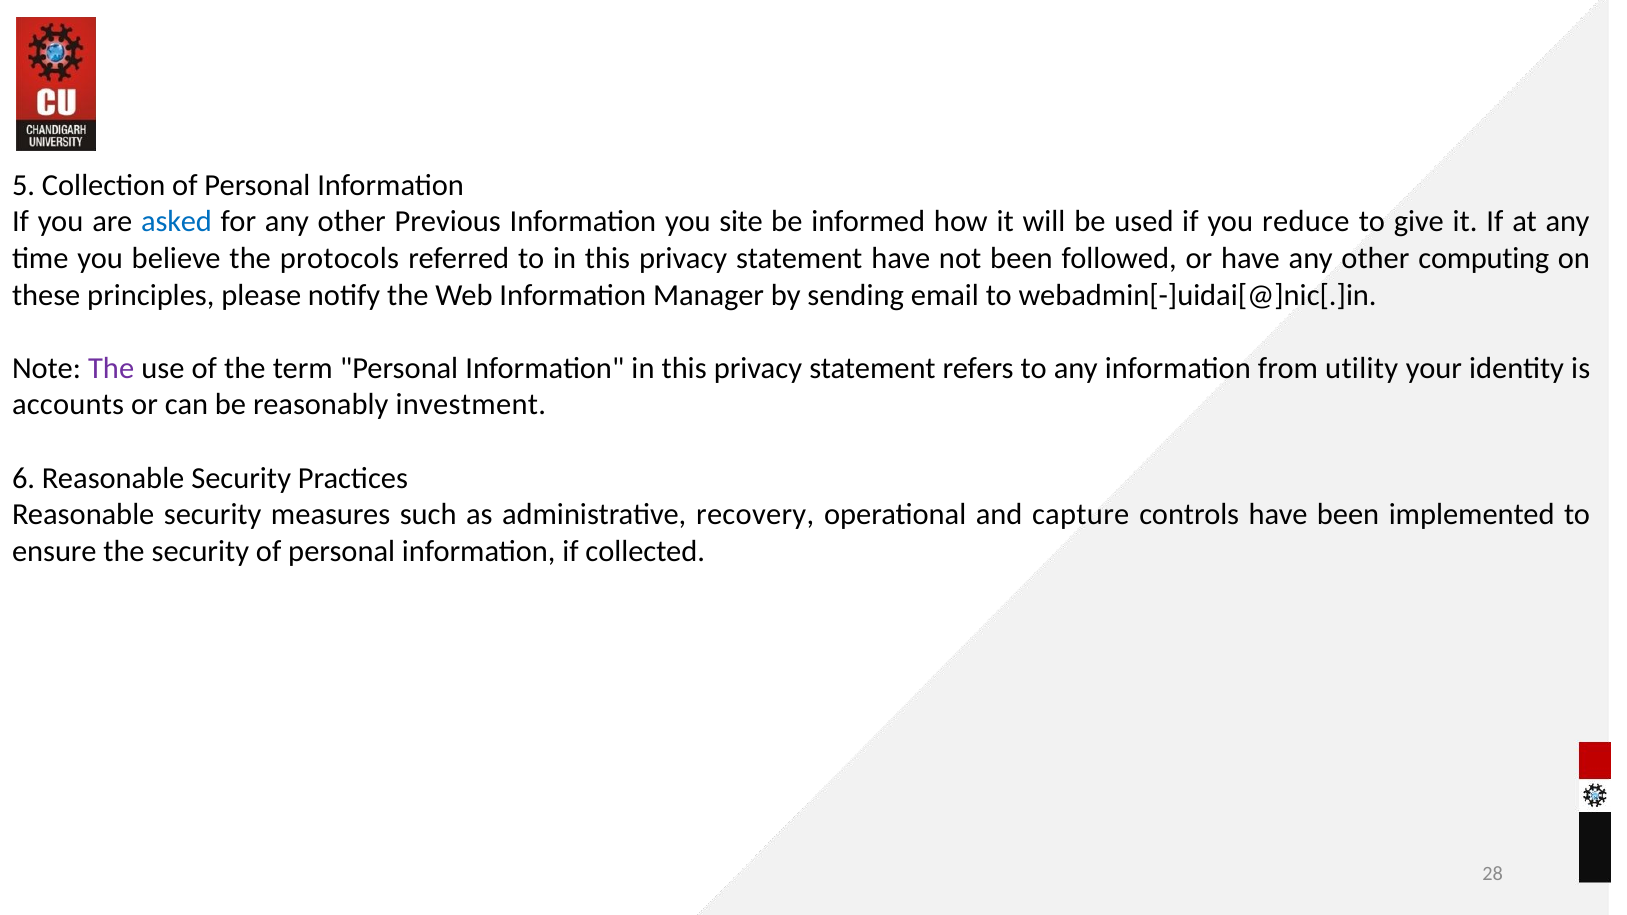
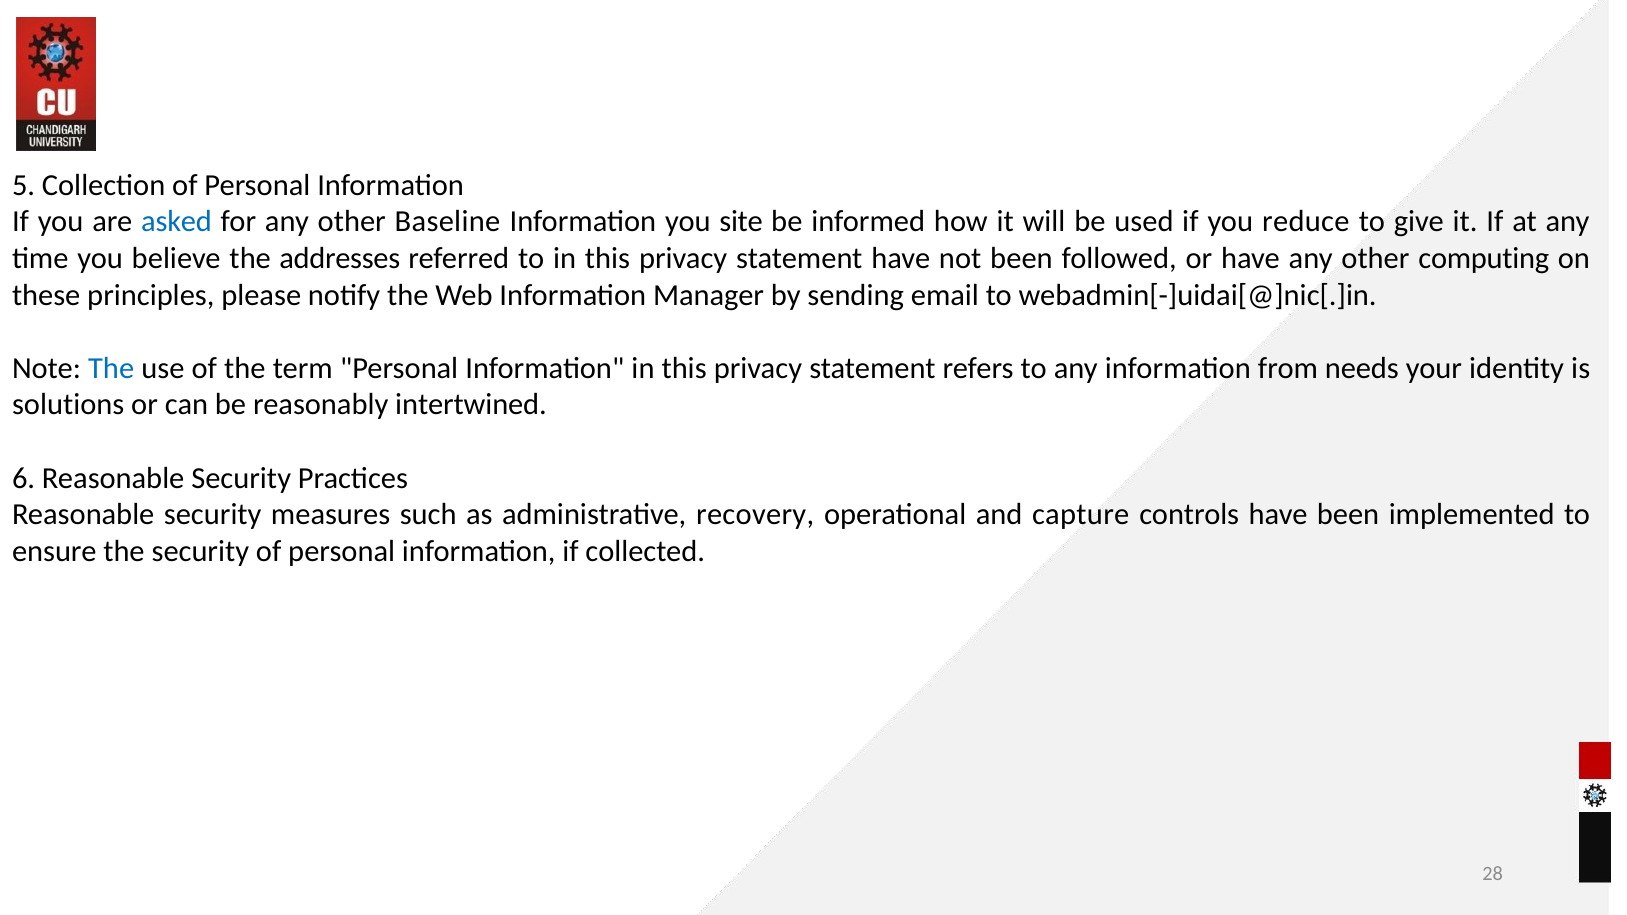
Previous: Previous -> Baseline (448, 222)
protocols: protocols -> addresses (340, 258)
The colour: purple -> blue (111, 368)
utility: utility -> needs (1362, 368)
accounts: accounts -> solutions (68, 405)
investment: investment -> intertwined (471, 405)
